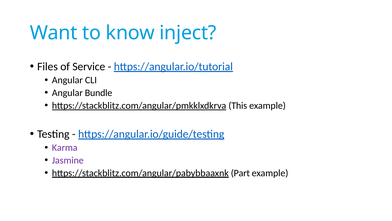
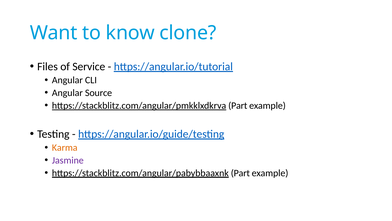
inject: inject -> clone (188, 33)
Bundle: Bundle -> Source (99, 93)
https://stackblitz.com/angular/pmkklxdkrva This: This -> Part (238, 105)
Karma colour: purple -> orange (65, 147)
